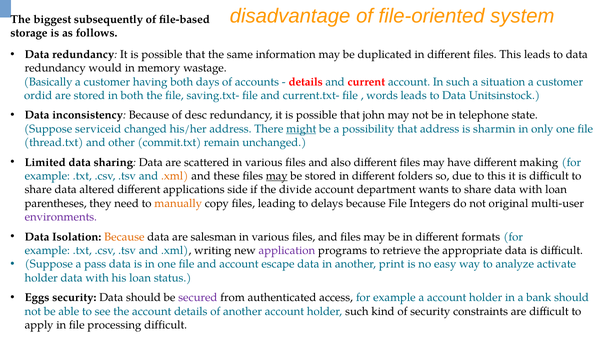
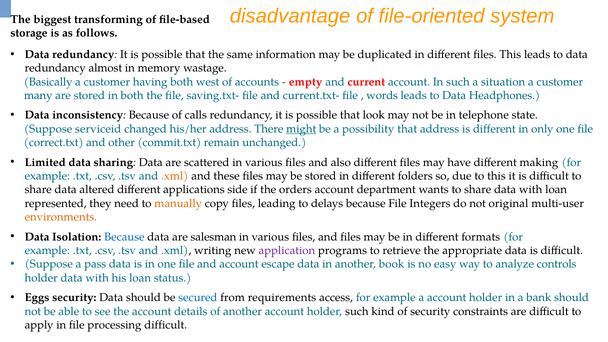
subsequently: subsequently -> transforming (108, 19)
would: would -> almost (105, 68)
days: days -> west (208, 82)
details: details -> empty (306, 82)
ordid: ordid -> many (38, 95)
Unitsinstock: Unitsinstock -> Headphones (505, 95)
desc: desc -> calls (196, 115)
john: john -> look (374, 115)
is sharmin: sharmin -> different (494, 129)
thread.txt: thread.txt -> correct.txt (54, 143)
may underline: present -> none (277, 176)
divide: divide -> orders (295, 190)
parentheses: parentheses -> represented (56, 203)
environments colour: purple -> orange (61, 217)
Because colour: orange -> blue (124, 237)
print: print -> book (392, 264)
activate: activate -> controls (557, 264)
secured colour: purple -> blue (198, 298)
authenticated: authenticated -> requirements (282, 298)
